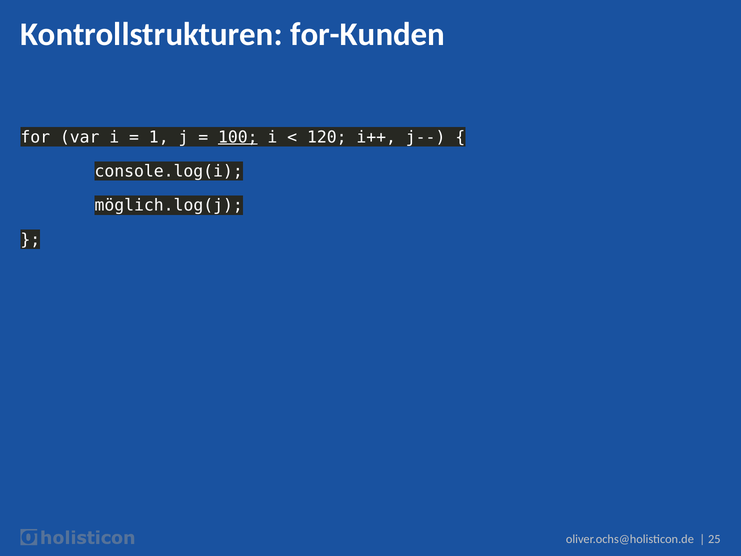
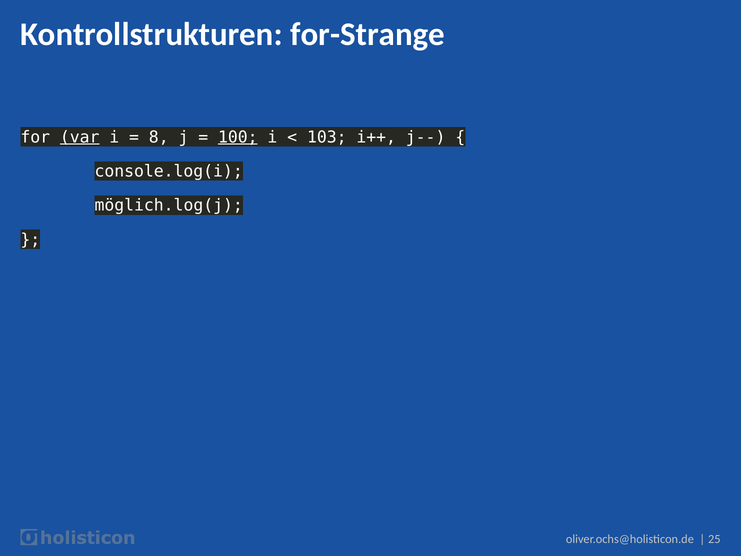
for-Kunden: for-Kunden -> for-Strange (368, 34)
var underline: none -> present (80, 137)
1: 1 -> 8 (159, 137)
120: 120 -> 103 (327, 137)
